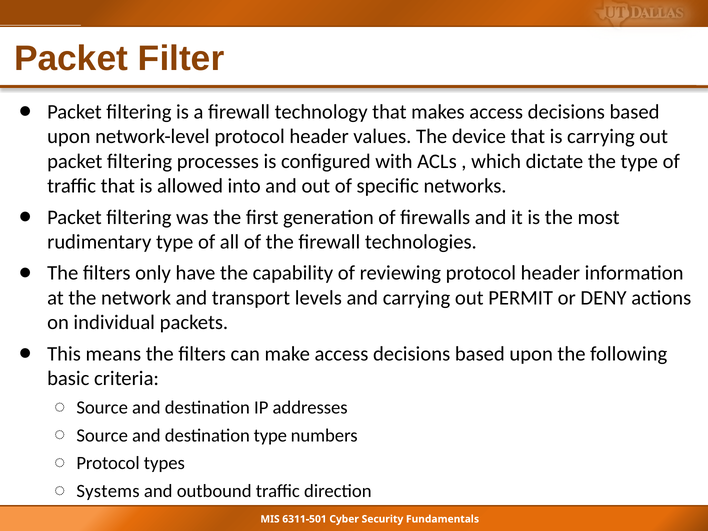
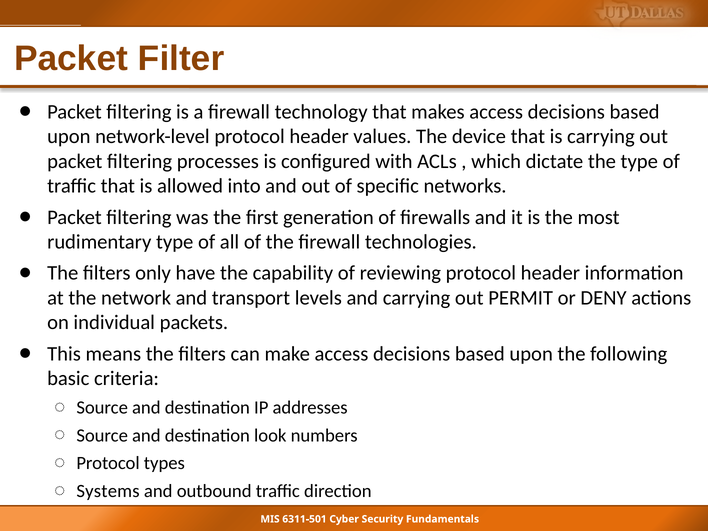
destination type: type -> look (270, 435)
